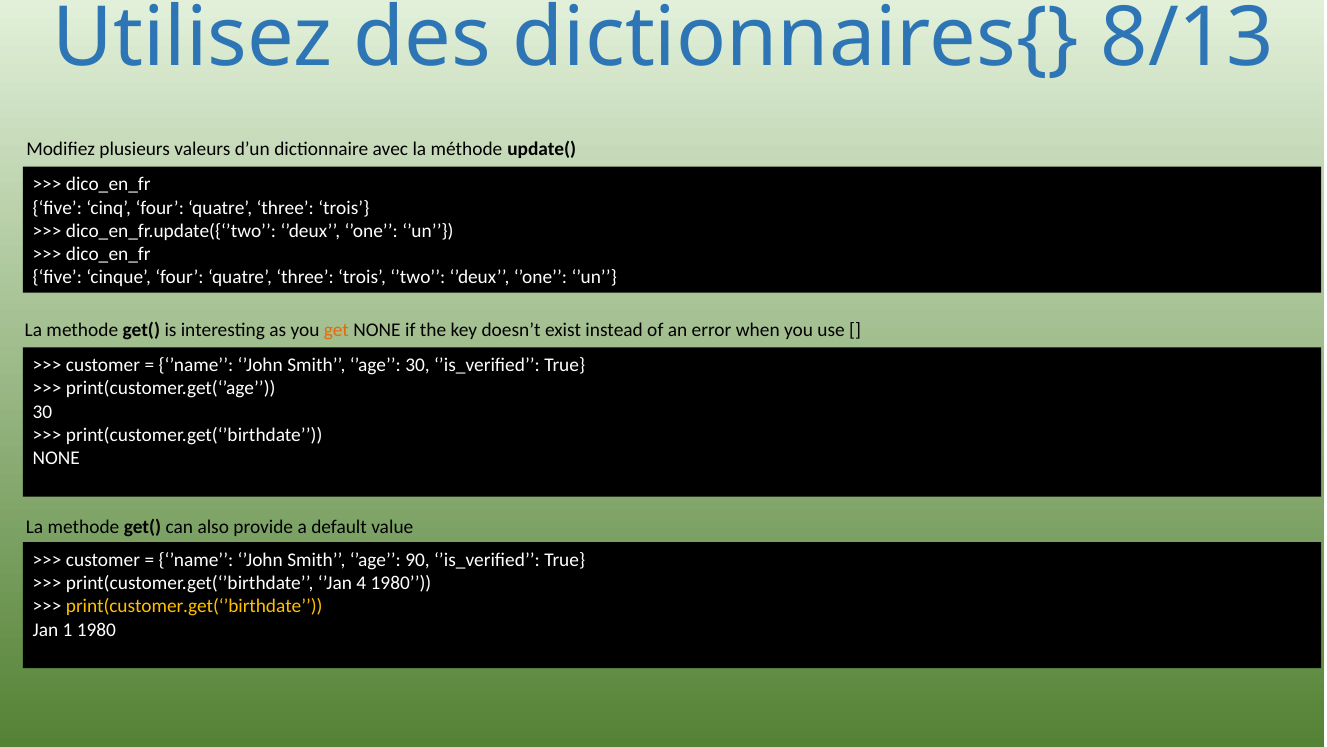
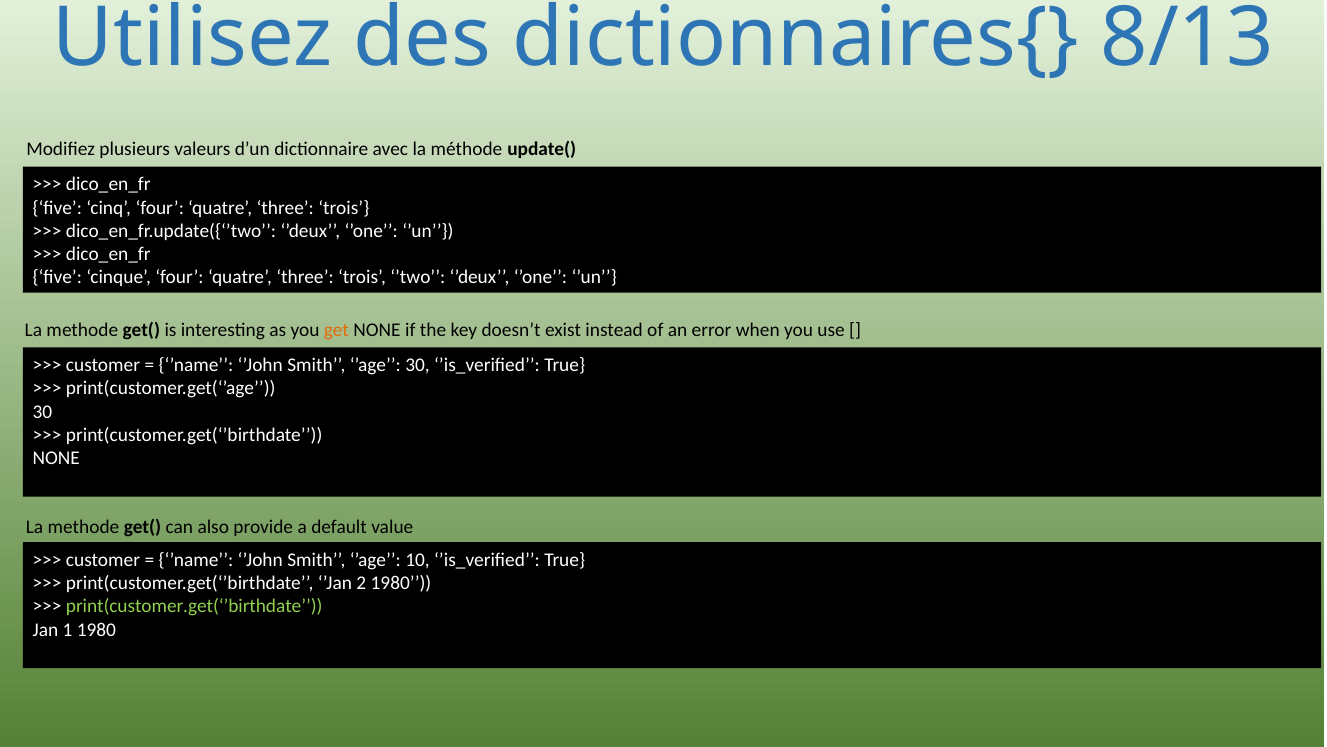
90: 90 -> 10 (418, 560)
4: 4 -> 2 (361, 583)
print(customer.get(‘’birthdate colour: yellow -> light green (194, 606)
